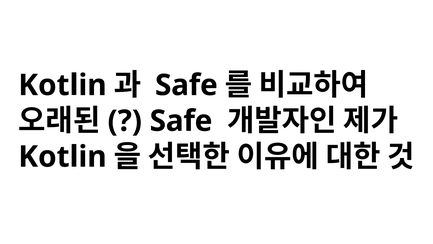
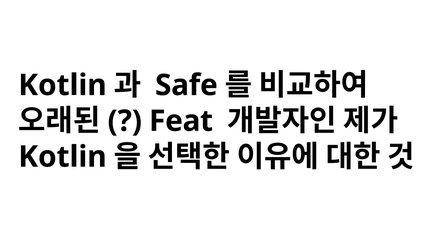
Safe: Safe -> Feat (181, 121)
